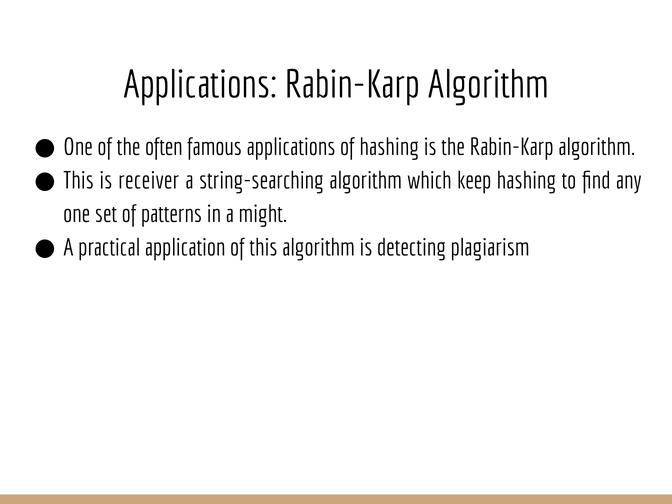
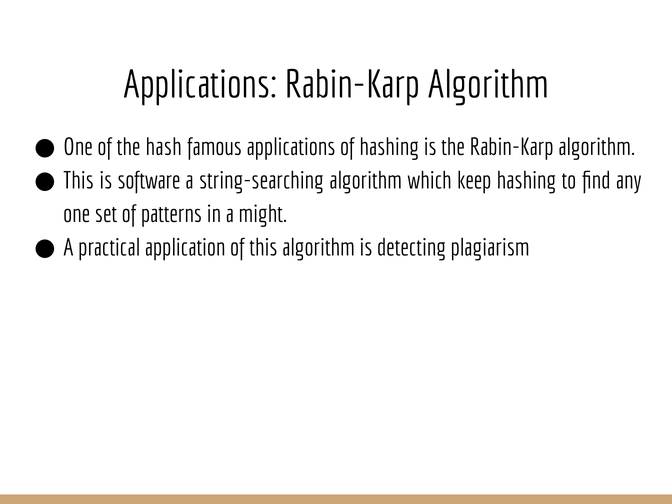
often: often -> hash (164, 147)
receiver: receiver -> software (149, 181)
